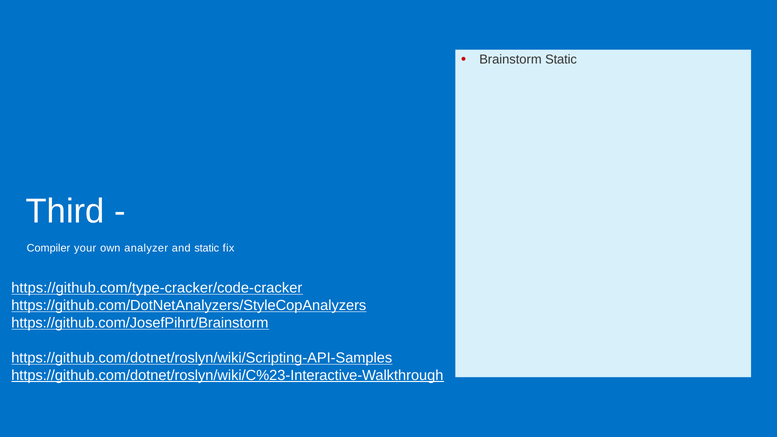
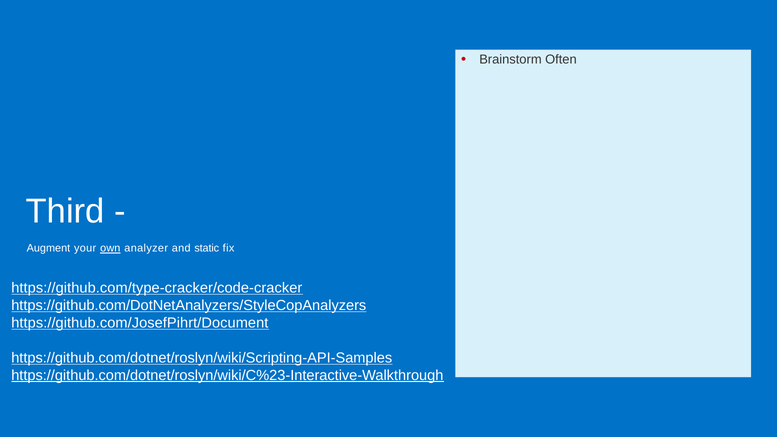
Brainstorm Static: Static -> Often (561, 59)
Compiler: Compiler -> Augment (48, 248)
own underline: none -> present (110, 248)
https://github.com/JosefPihrt/Brainstorm: https://github.com/JosefPihrt/Brainstorm -> https://github.com/JosefPihrt/Document (140, 323)
